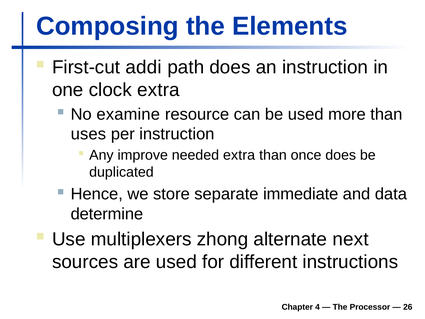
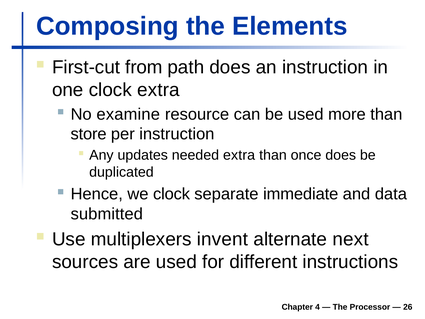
addi: addi -> from (144, 67)
uses: uses -> store (89, 134)
improve: improve -> updates (143, 155)
we store: store -> clock (172, 194)
determine: determine -> submitted (107, 214)
zhong: zhong -> invent (222, 239)
